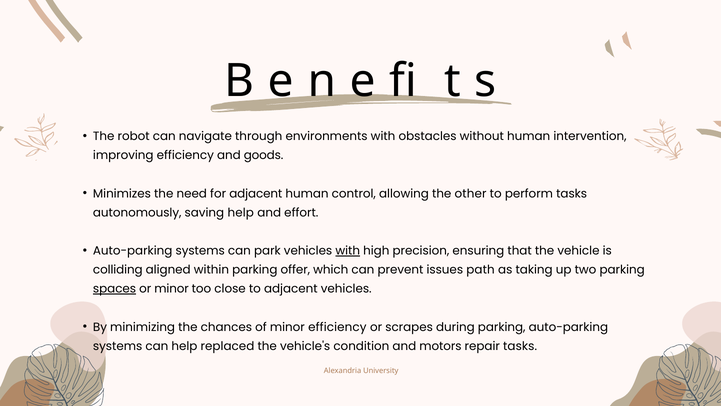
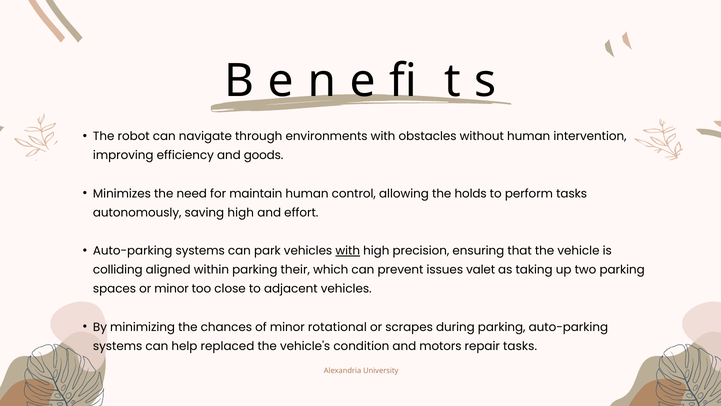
for adjacent: adjacent -> maintain (256, 193)
other: other -> holds (471, 193)
saving help: help -> high (241, 212)
offer: offer -> their (295, 270)
path: path -> valet (481, 270)
spaces underline: present -> none (115, 289)
minor efficiency: efficiency -> rotational (337, 327)
